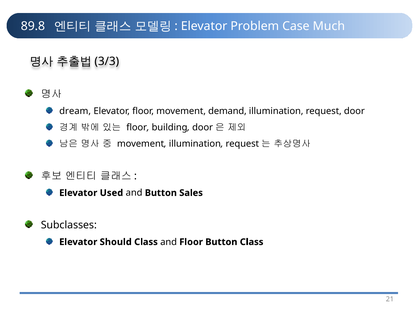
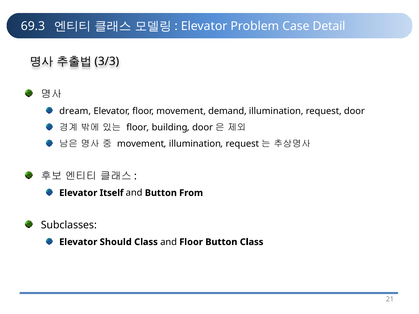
89.8: 89.8 -> 69.3 (33, 26)
Much: Much -> Detail (329, 26)
Used: Used -> Itself (112, 193)
Sales: Sales -> From (191, 193)
